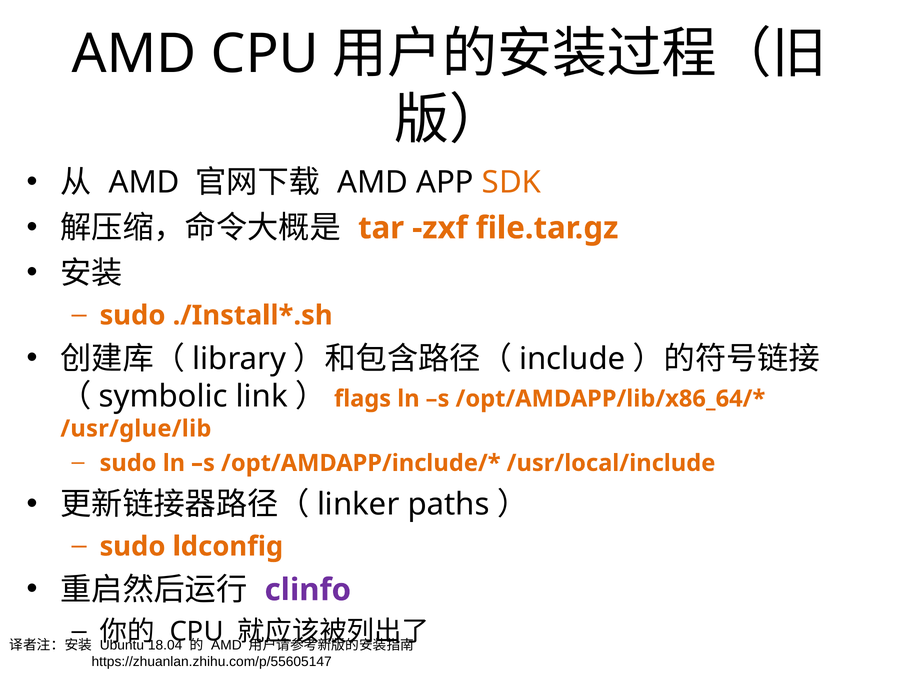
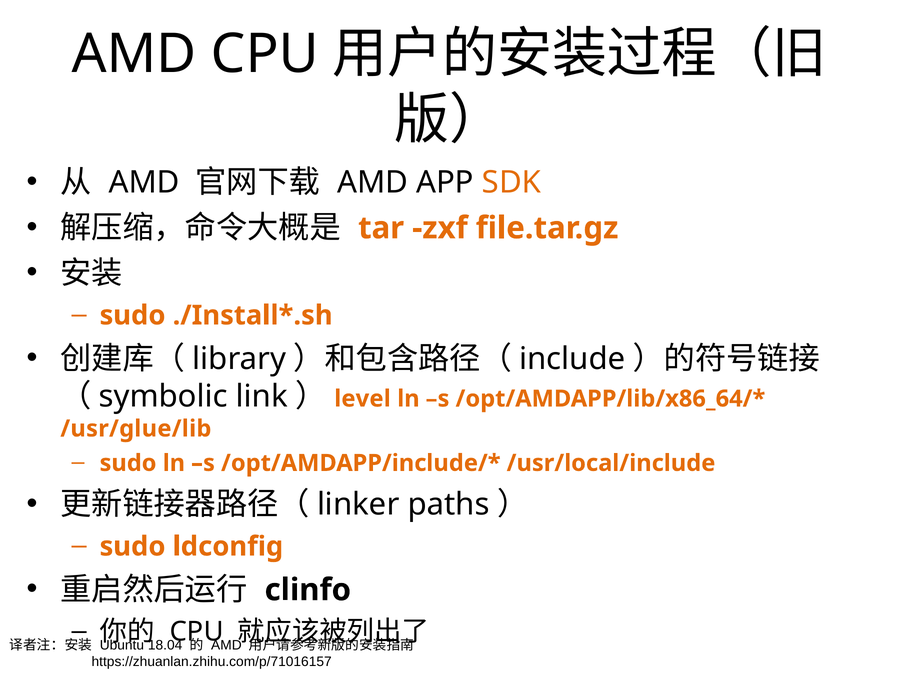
flags: flags -> level (362, 399)
clinfo colour: purple -> black (308, 590)
https://zhuanlan.zhihu.com/p/55605147: https://zhuanlan.zhihu.com/p/55605147 -> https://zhuanlan.zhihu.com/p/71016157 (212, 662)
